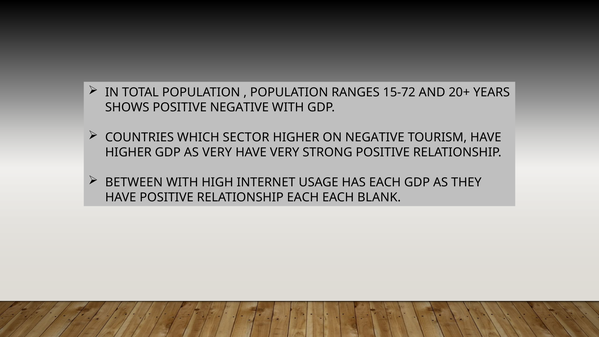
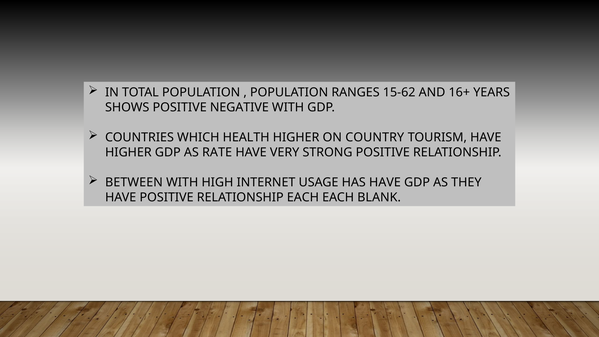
15-72: 15-72 -> 15-62 (399, 92)
20+: 20+ -> 16+ (459, 92)
SECTOR: SECTOR -> HEALTH (246, 137)
ON NEGATIVE: NEGATIVE -> COUNTRY (375, 137)
AS VERY: VERY -> RATE (217, 152)
HAS EACH: EACH -> HAVE (385, 182)
